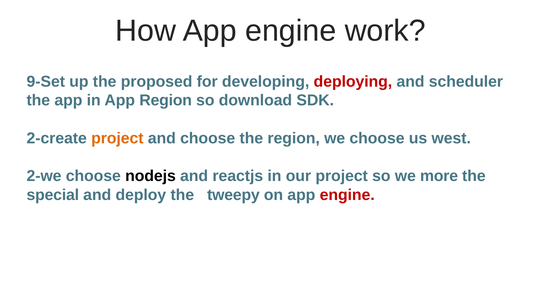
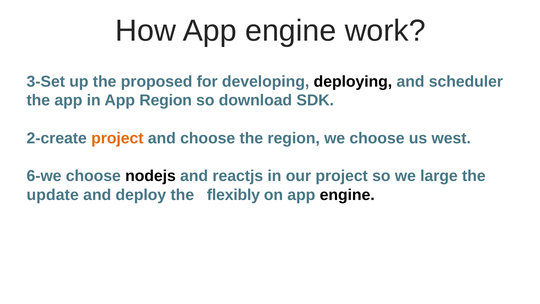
9-Set: 9-Set -> 3-Set (46, 81)
deploying colour: red -> black (353, 81)
2-we: 2-we -> 6-we (44, 176)
more: more -> large (439, 176)
special: special -> update (53, 195)
tweepy: tweepy -> flexibly (233, 195)
engine colour: red -> black (347, 195)
